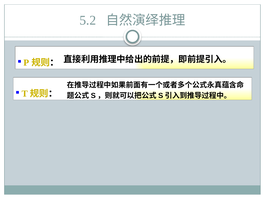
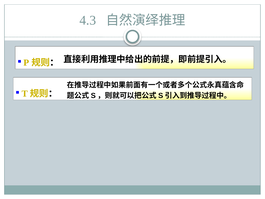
5.2: 5.2 -> 4.3 (88, 20)
